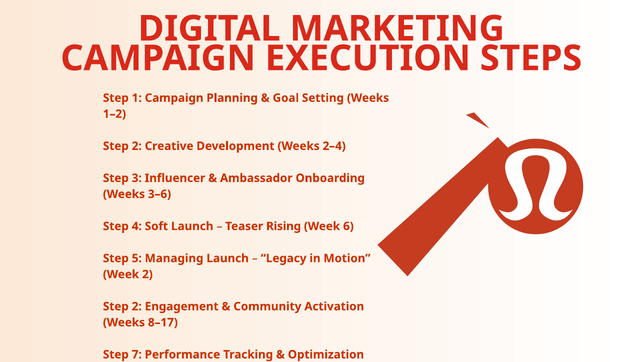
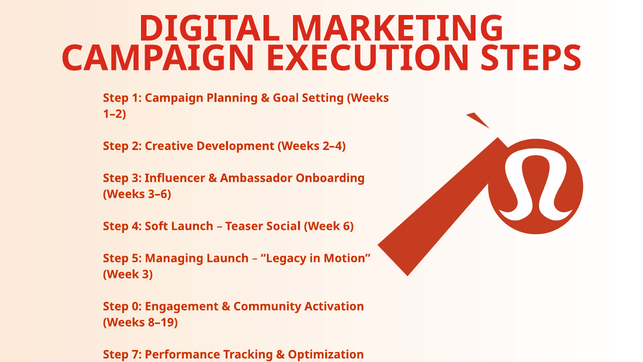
Rising: Rising -> Social (283, 226)
Week 2: 2 -> 3 (147, 274)
2: 2 -> 0 (137, 306)
8–17: 8–17 -> 8–19 (163, 322)
